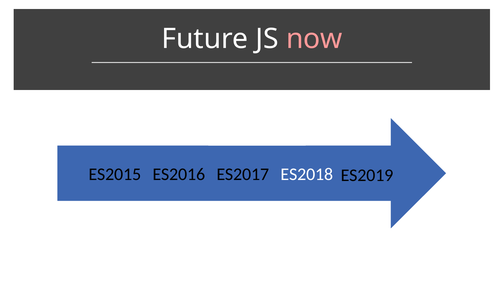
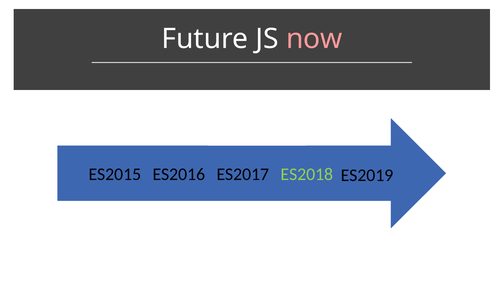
ES2018 colour: white -> light green (307, 175)
